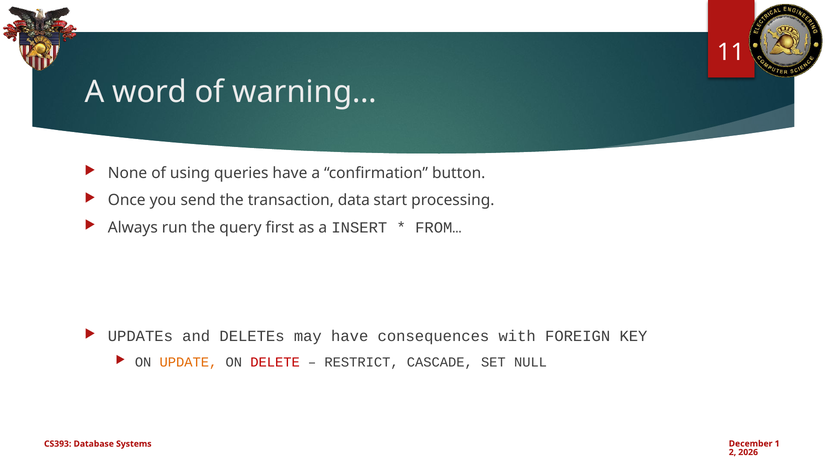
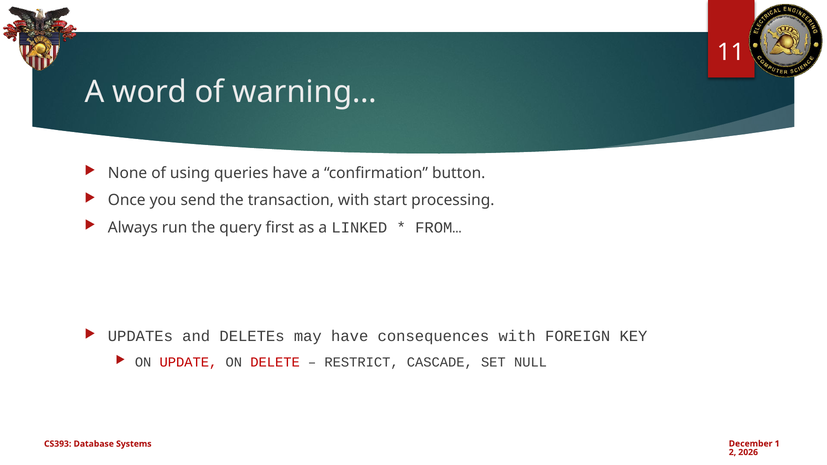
transaction data: data -> with (354, 200)
INSERT: INSERT -> LINKED (359, 227)
UPDATE colour: orange -> red (188, 362)
